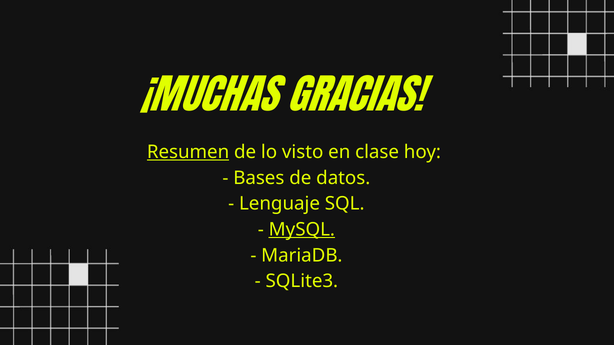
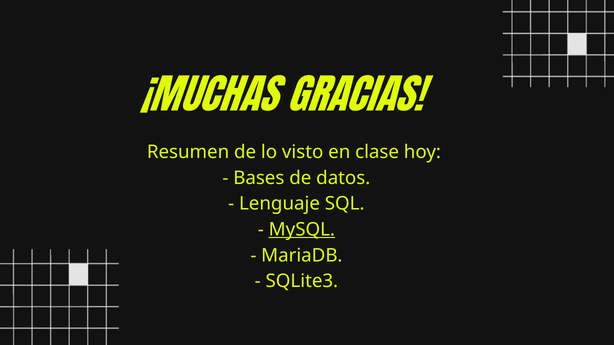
Resumen underline: present -> none (188, 152)
